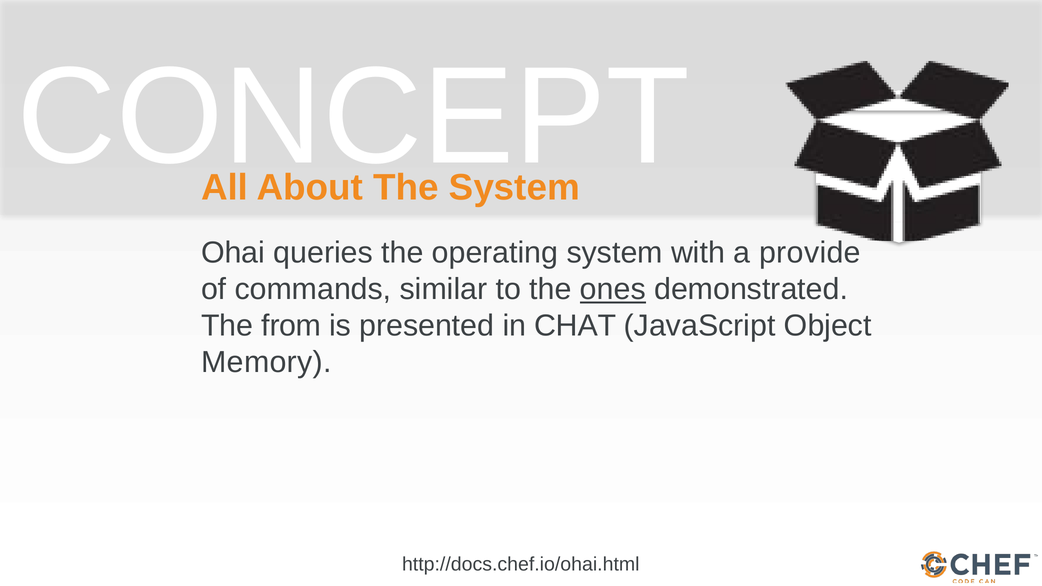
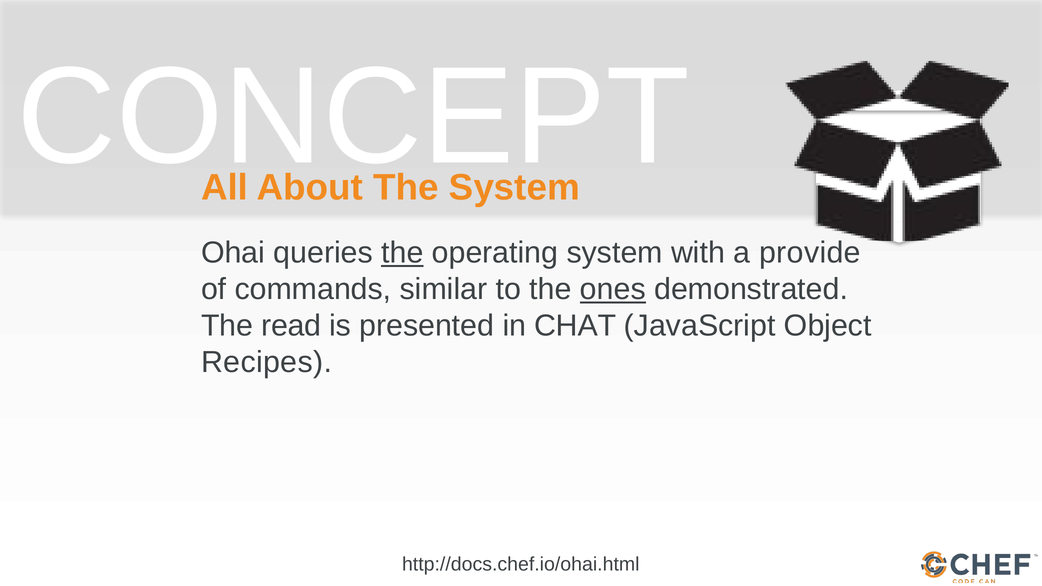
the underline: none -> present (402, 253)
from: from -> read (291, 326)
Memory: Memory -> Recipes (267, 362)
